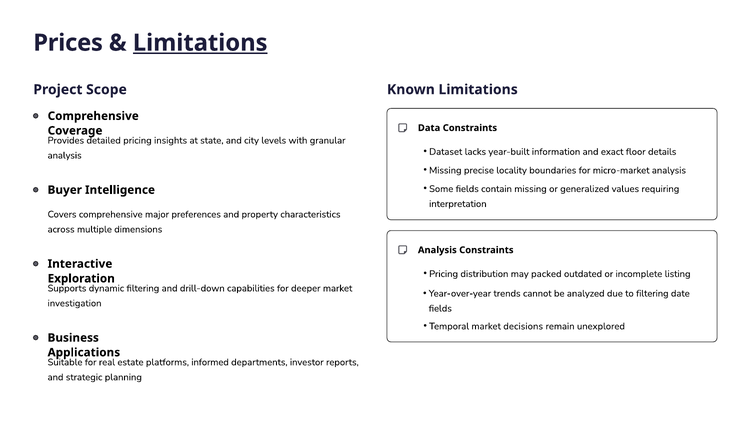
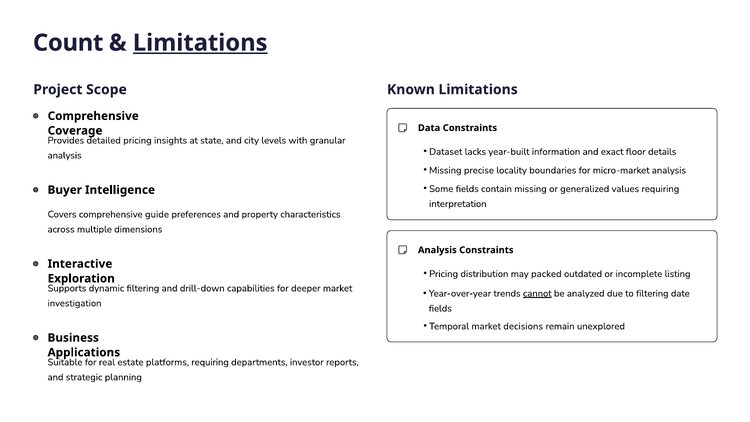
Prices: Prices -> Count (68, 43)
major: major -> guide (157, 214)
cannot underline: none -> present (537, 293)
platforms informed: informed -> requiring (210, 362)
